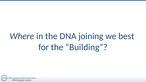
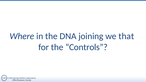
best: best -> that (126, 36)
Building: Building -> Controls (87, 47)
